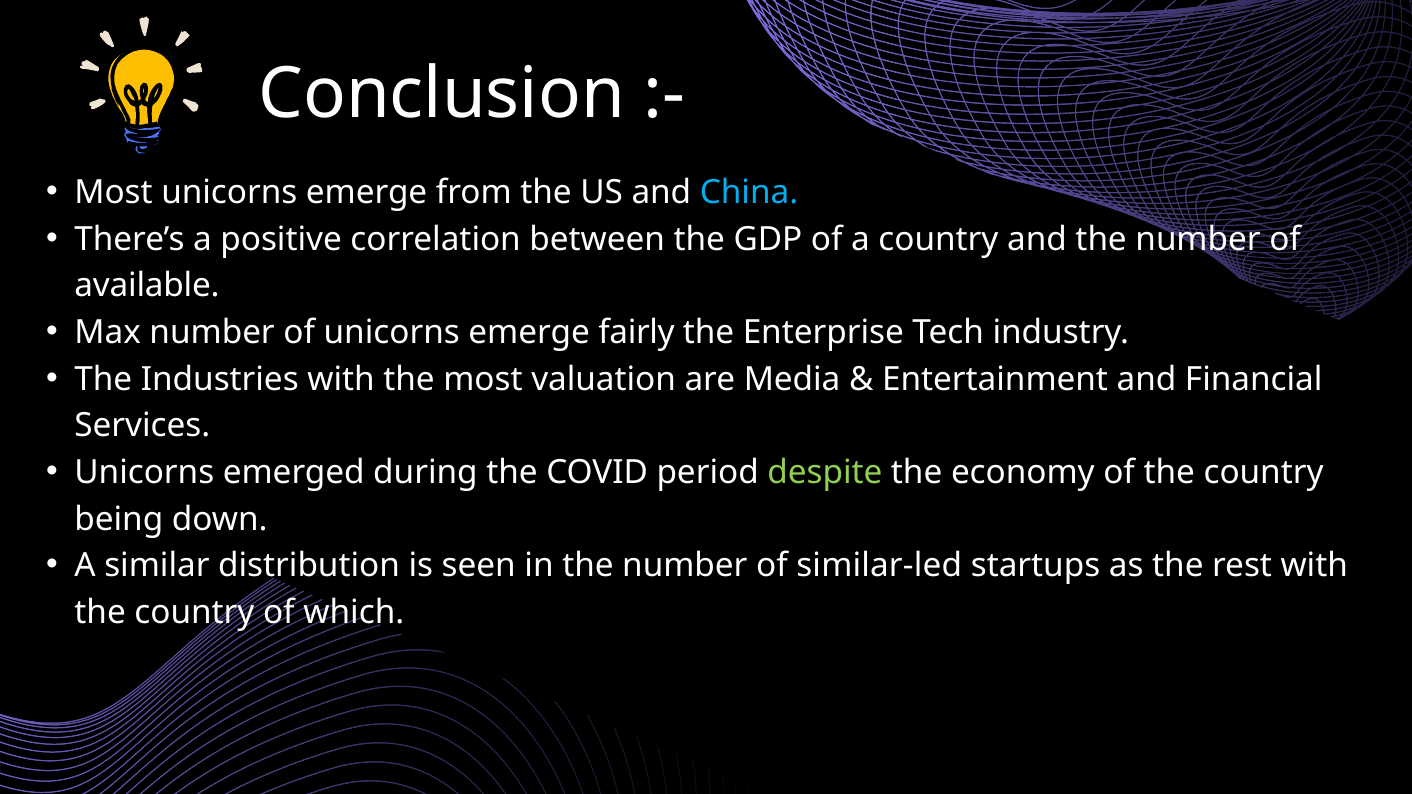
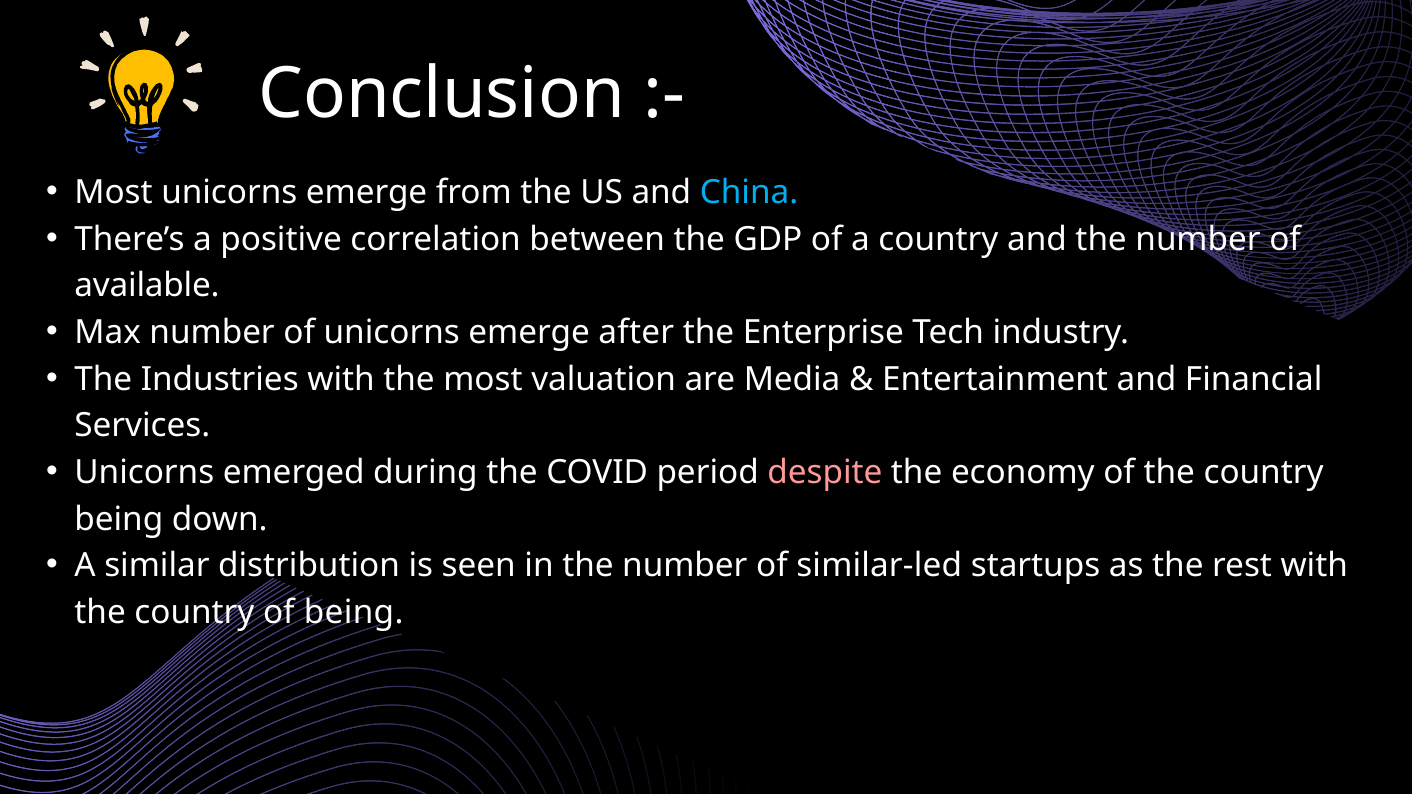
fairly: fairly -> after (636, 333)
despite colour: light green -> pink (825, 473)
of which: which -> being (354, 613)
